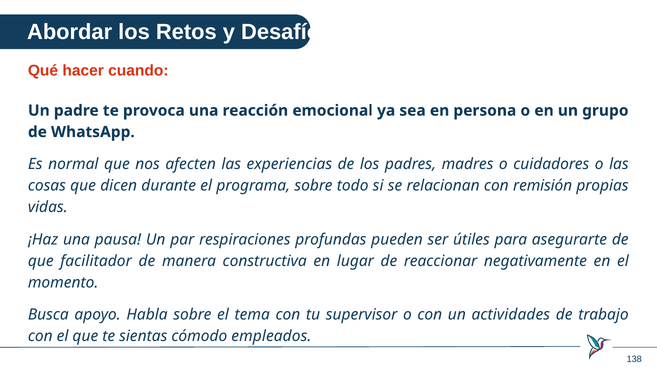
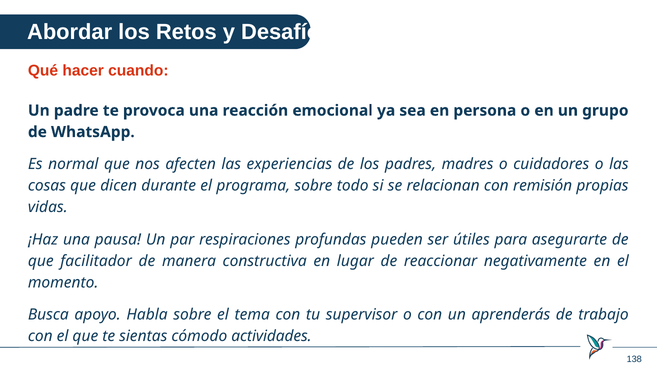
actividades: actividades -> aprenderás (511, 314)
empleados: empleados -> actividades (271, 336)
